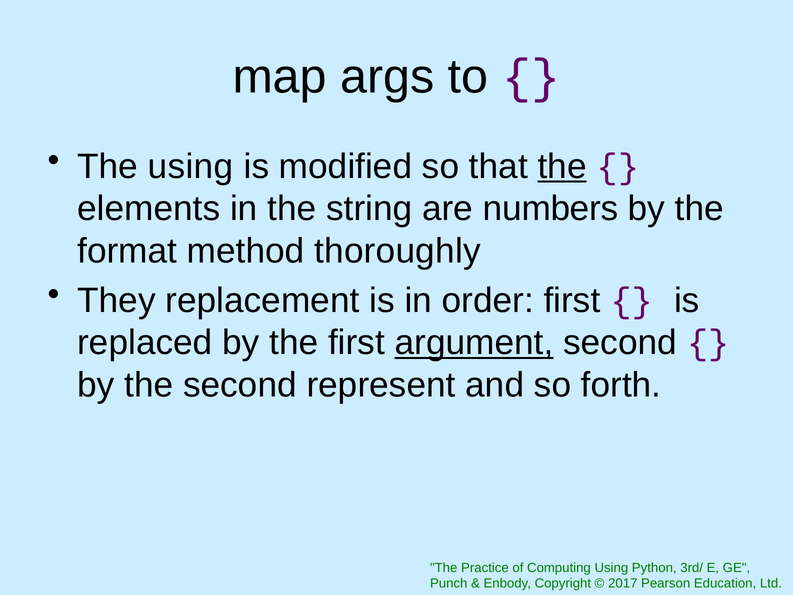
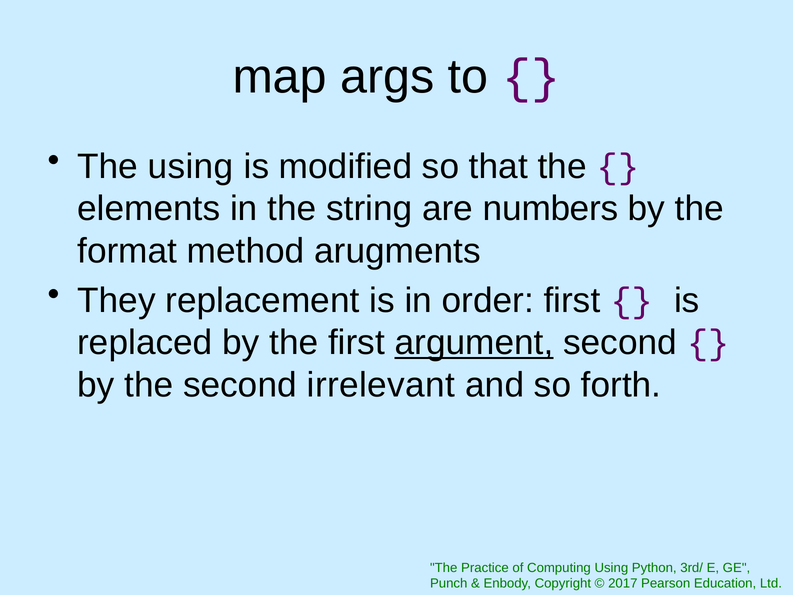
the underline: present -> none (562, 166)
thoroughly: thoroughly -> arugments (398, 251)
represent: represent -> irrelevant (381, 385)
